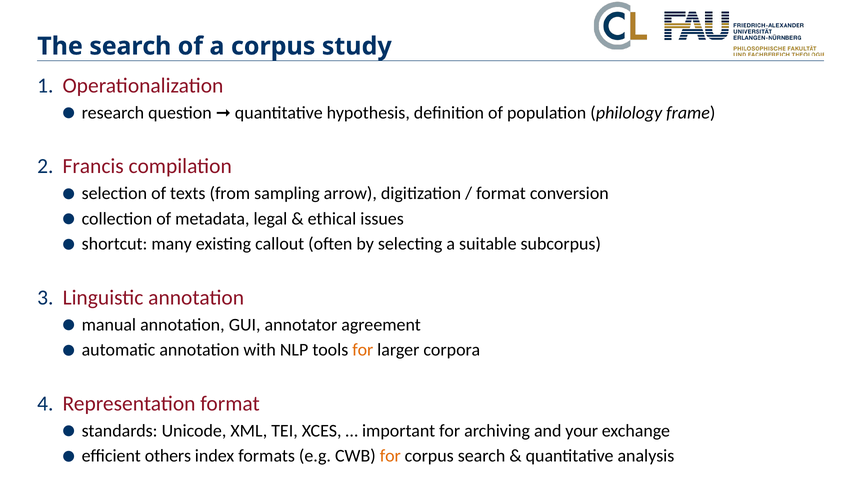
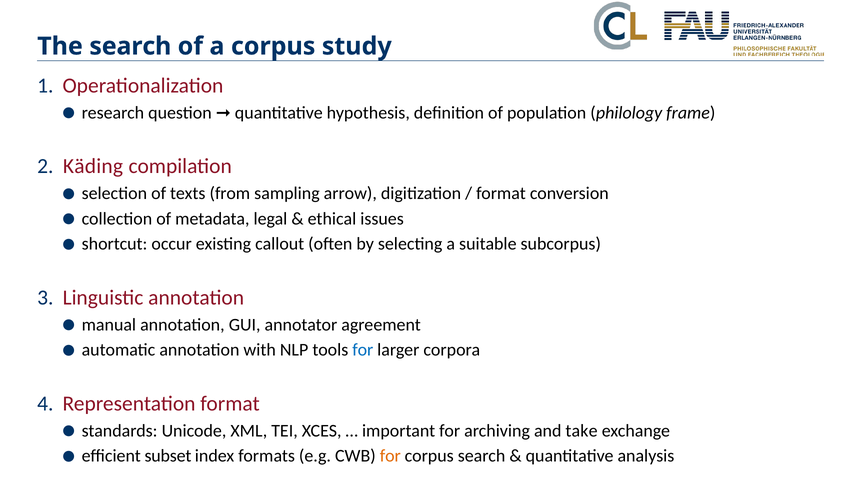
Francis: Francis -> Käding (93, 166)
many: many -> occur (172, 244)
for colour: orange -> blue (363, 351)
your: your -> take (582, 431)
others: others -> subset (168, 457)
